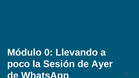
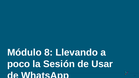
0: 0 -> 8 (49, 53)
Ayer: Ayer -> Usar (102, 64)
